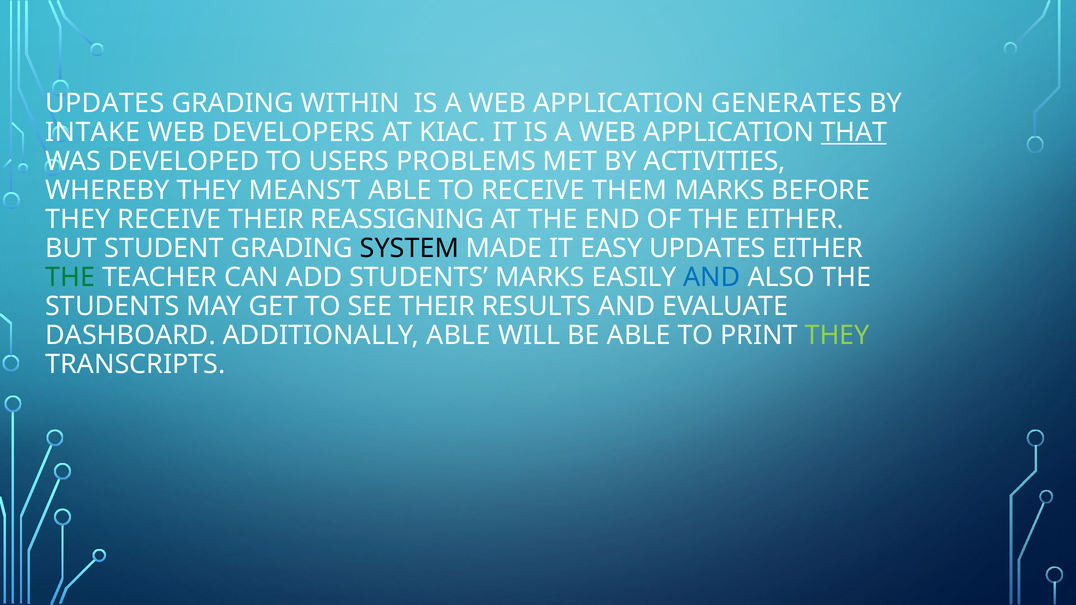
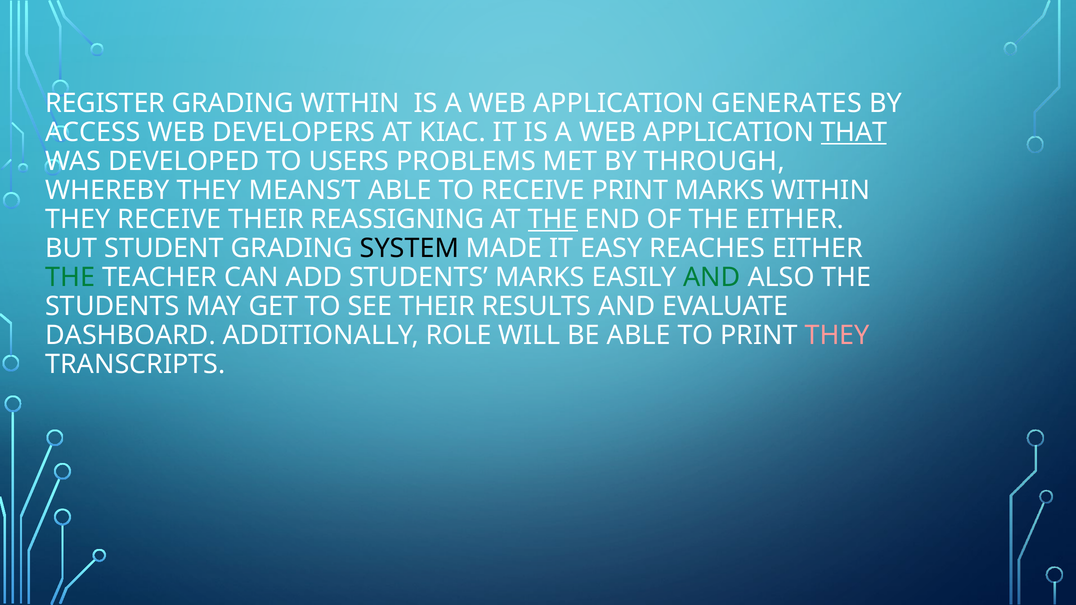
UPDATES: UPDATES -> REGISTER (105, 103)
INTAKE: INTAKE -> ACCESS (93, 132)
ACTIVITIES: ACTIVITIES -> THROUGH (714, 161)
RECEIVE THEM: THEM -> PRINT (630, 190)
MARKS BEFORE: BEFORE -> WITHIN (821, 190)
THE underline: none -> present (553, 219)
EASY UPDATES: UPDATES -> REACHES (707, 248)
AND colour: blue -> green (712, 277)
ADDITIONALLY ABLE: ABLE -> ROLE (459, 335)
THEY colour: light green -> pink (837, 335)
